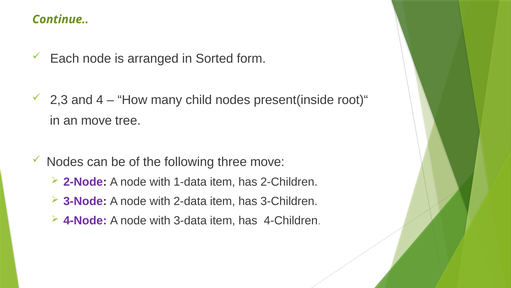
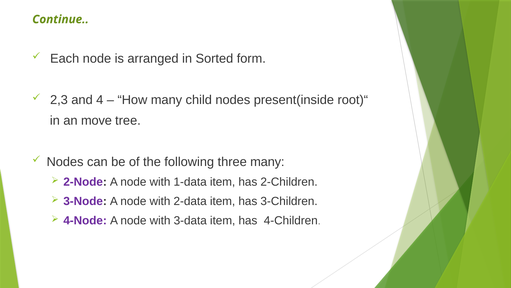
three move: move -> many (267, 162)
